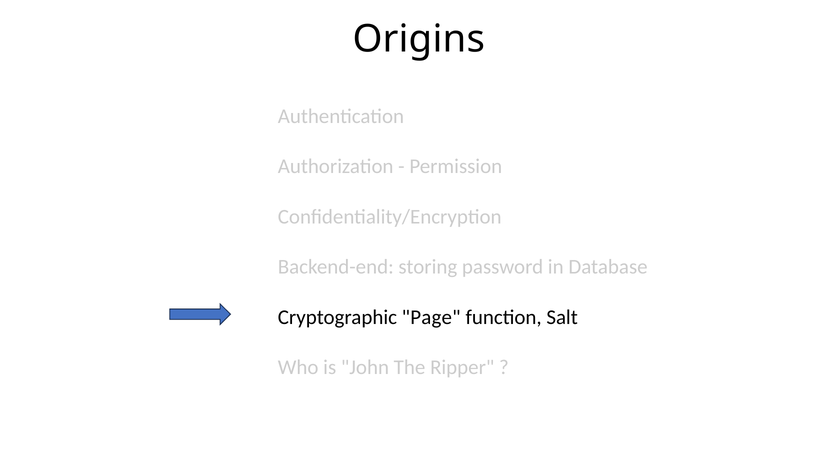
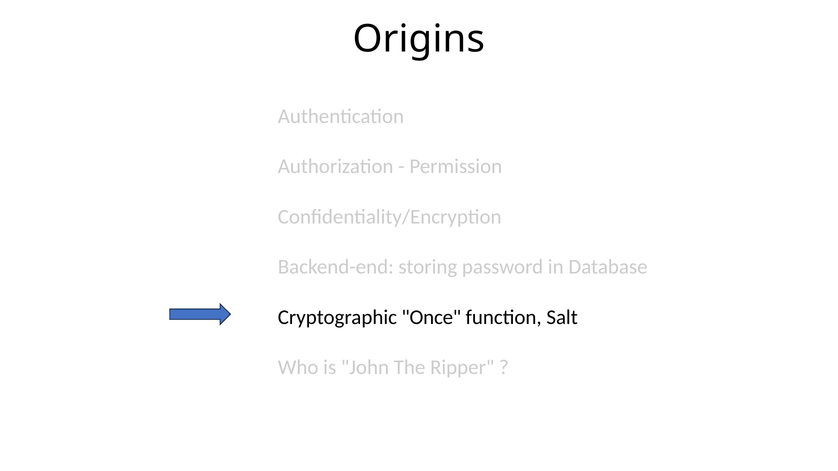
Page: Page -> Once (431, 317)
